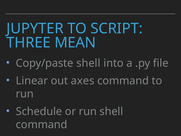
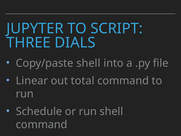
MEAN: MEAN -> DIALS (75, 43)
axes: axes -> total (83, 81)
